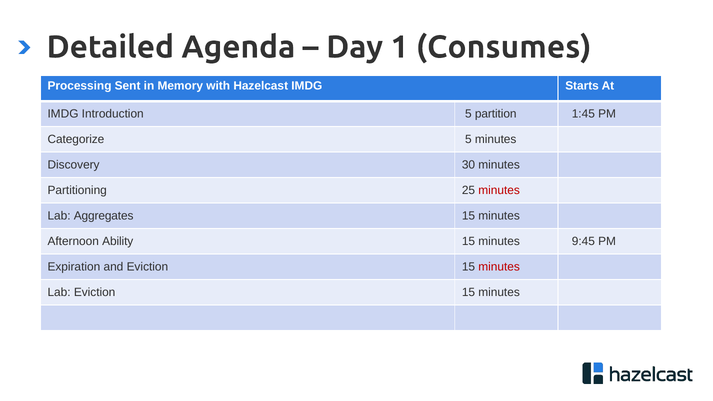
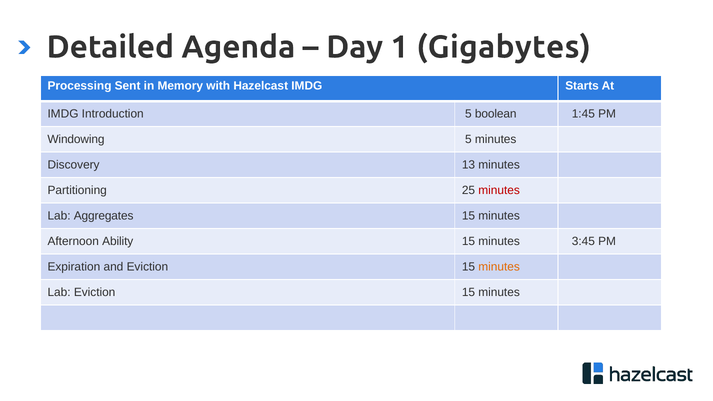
Consumes: Consumes -> Gigabytes (504, 47)
partition: partition -> boolean (496, 114)
Categorize: Categorize -> Windowing (76, 140)
30: 30 -> 13 (468, 165)
9:45: 9:45 -> 3:45 (583, 242)
minutes colour: red -> orange (499, 267)
